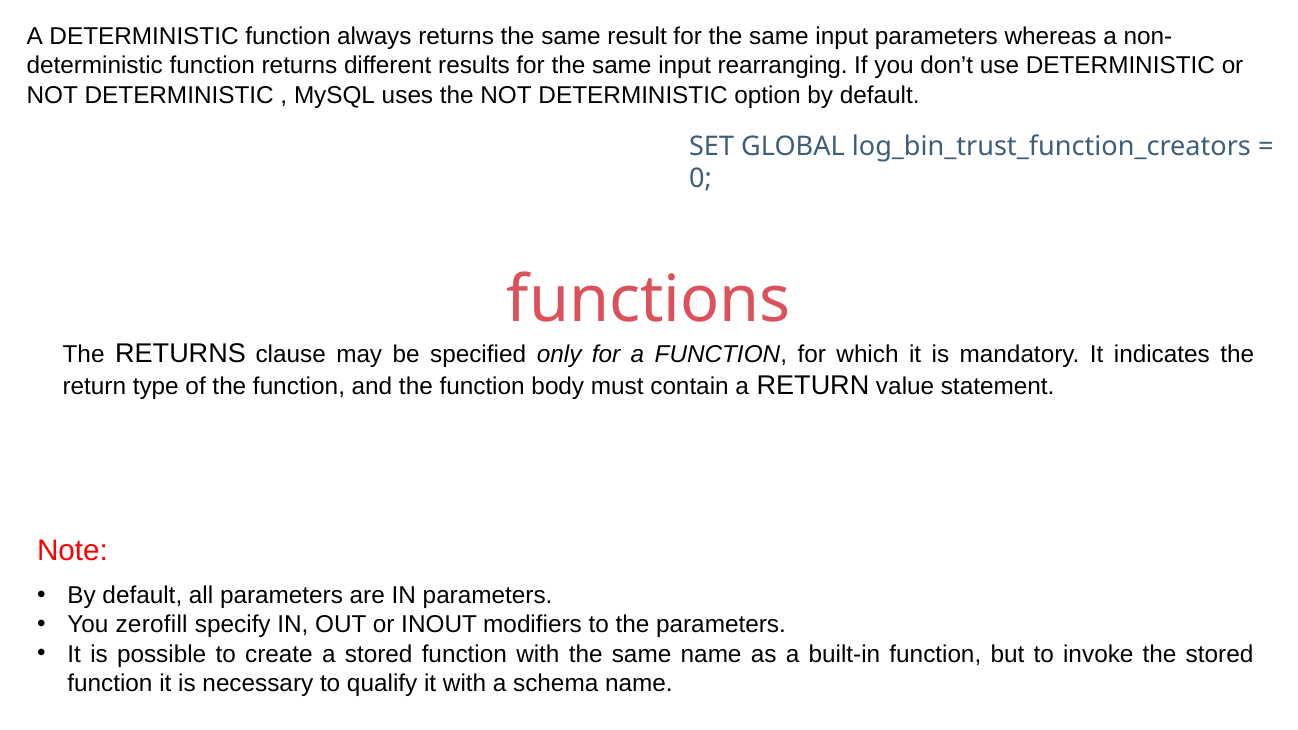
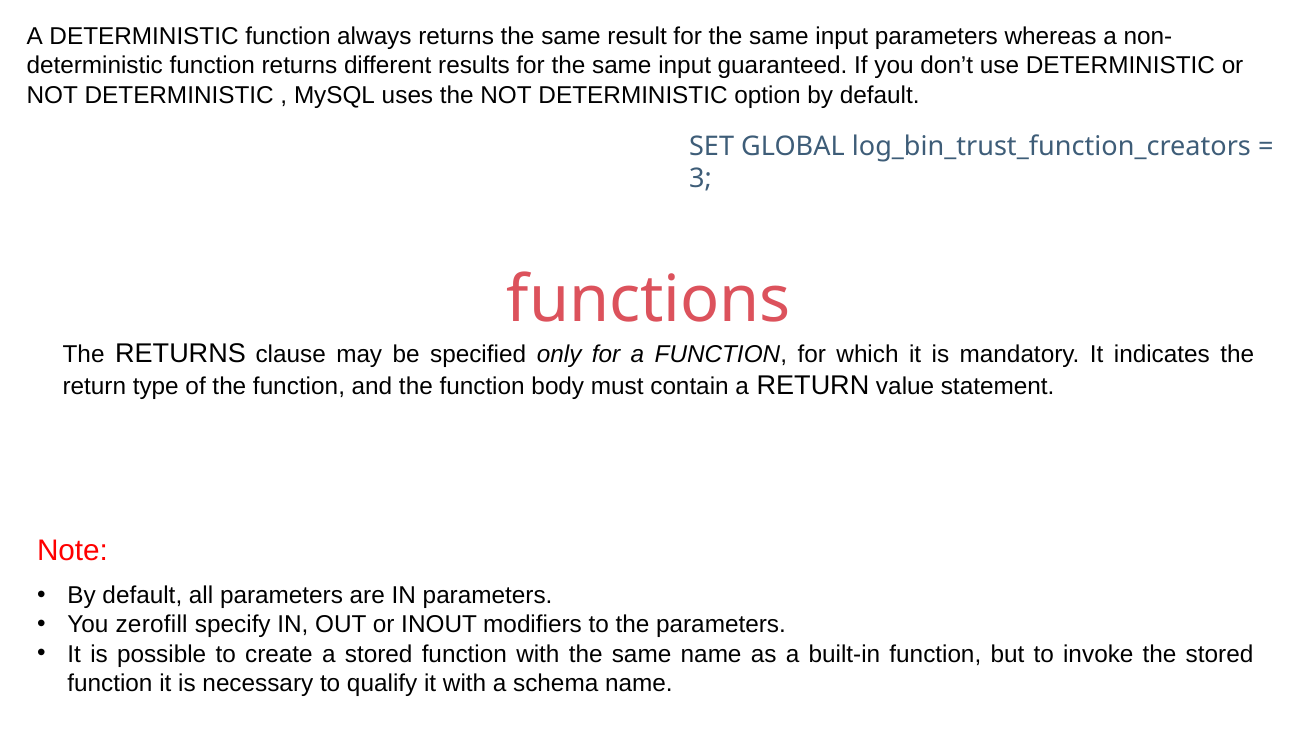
rearranging: rearranging -> guaranteed (783, 66)
0: 0 -> 3 (701, 179)
